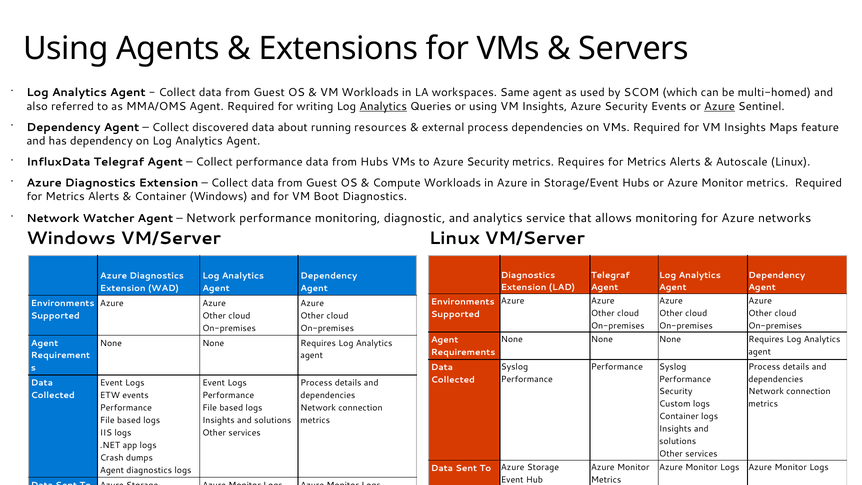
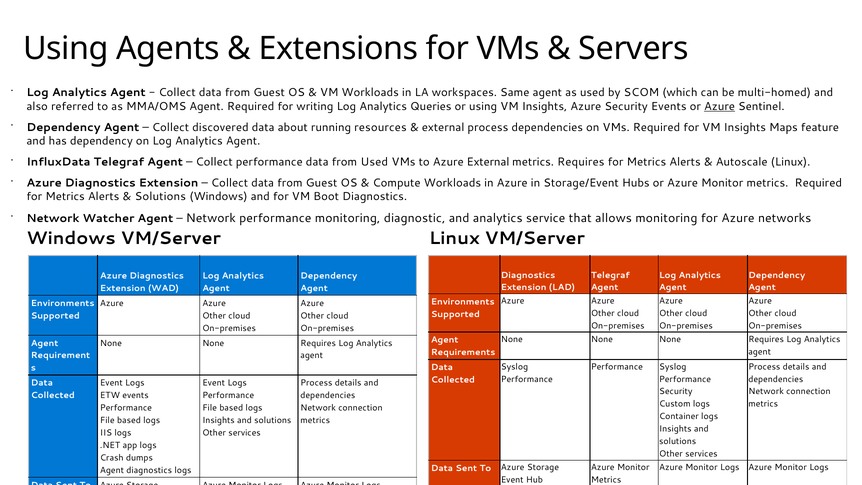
Analytics underline: present -> none (383, 106)
from Hubs: Hubs -> Used (374, 162)
to Azure Security: Security -> External (488, 162)
Container: Container -> Solutions (160, 197)
